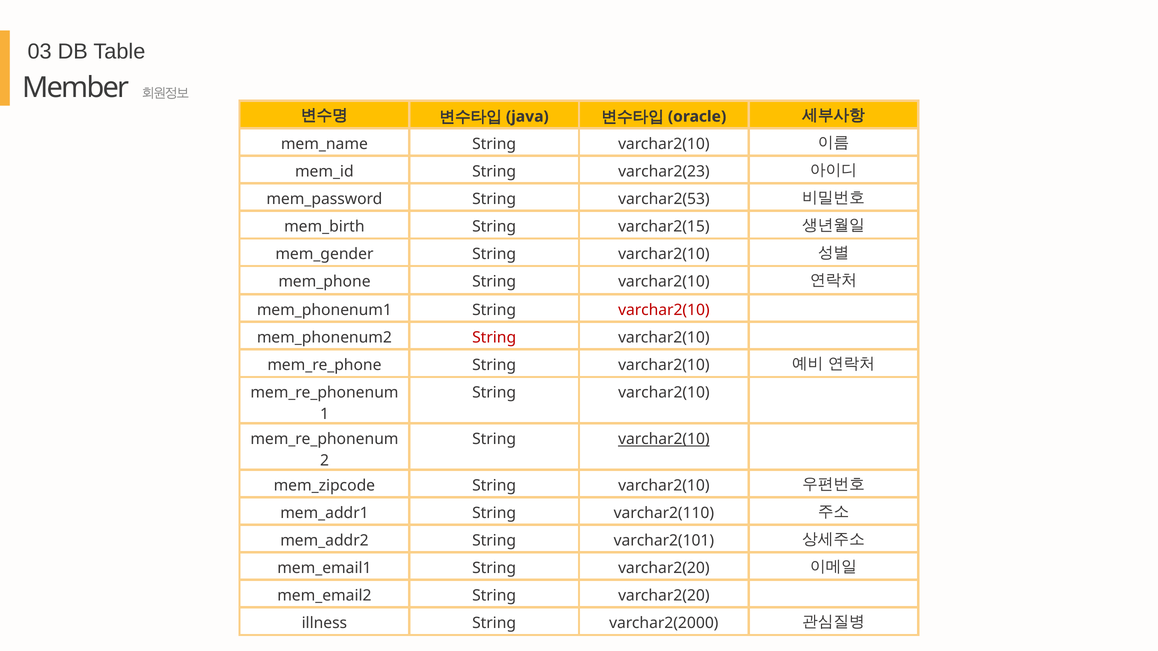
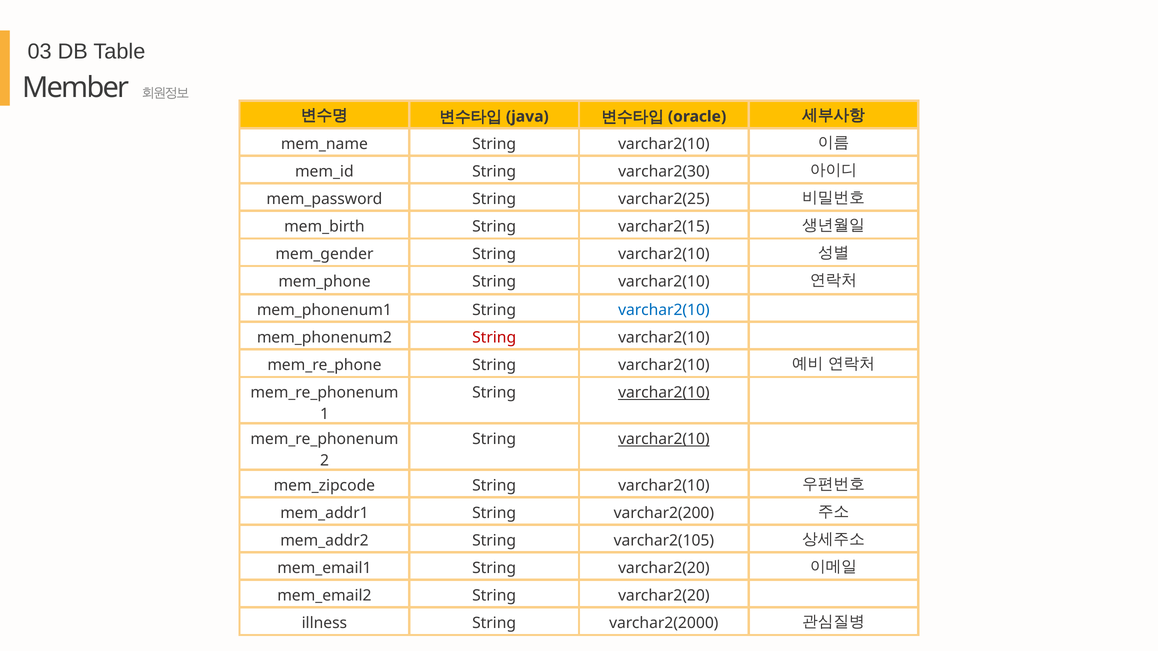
varchar2(23: varchar2(23 -> varchar2(30 (664, 172)
varchar2(53: varchar2(53 -> varchar2(25 (664, 199)
varchar2(10 colour: red -> blue (664, 310)
varchar2(10 underline: none -> present (664, 393)
varchar2(110: varchar2(110 -> varchar2(200 (664, 513)
varchar2(101: varchar2(101 -> varchar2(105 (664, 541)
